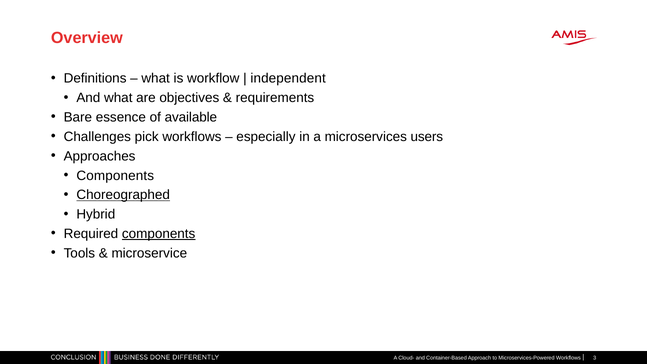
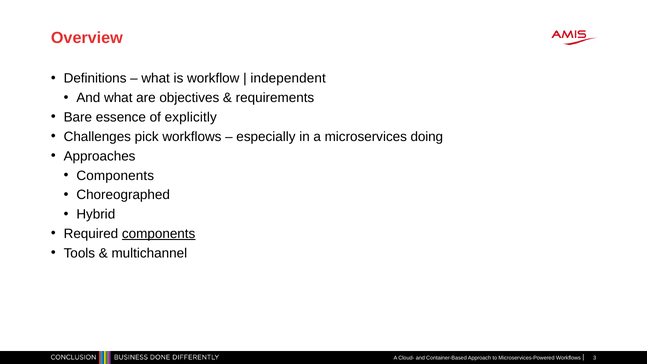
available: available -> explicitly (191, 117)
users: users -> doing (427, 137)
Choreographed underline: present -> none (123, 195)
microservice: microservice -> multichannel (149, 253)
